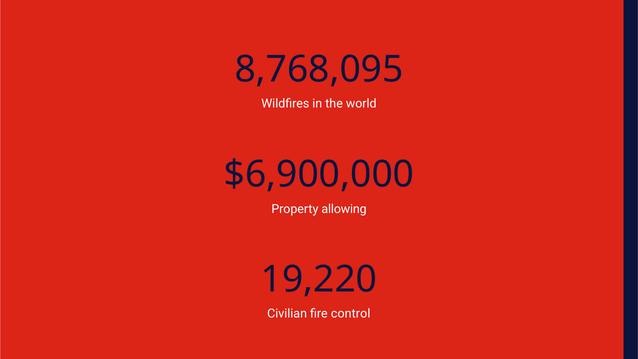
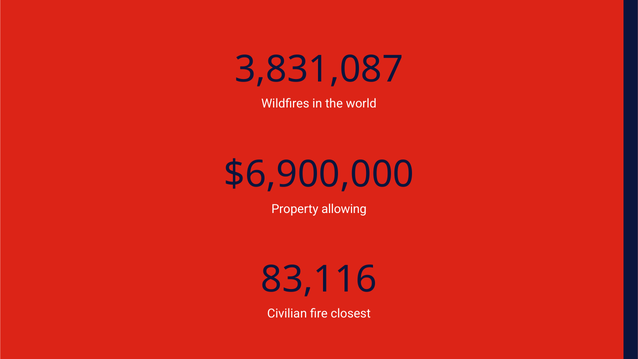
8,768,095: 8,768,095 -> 3,831,087 (319, 70)
19,220: 19,220 -> 83,116 (319, 279)
control: control -> closest (351, 314)
